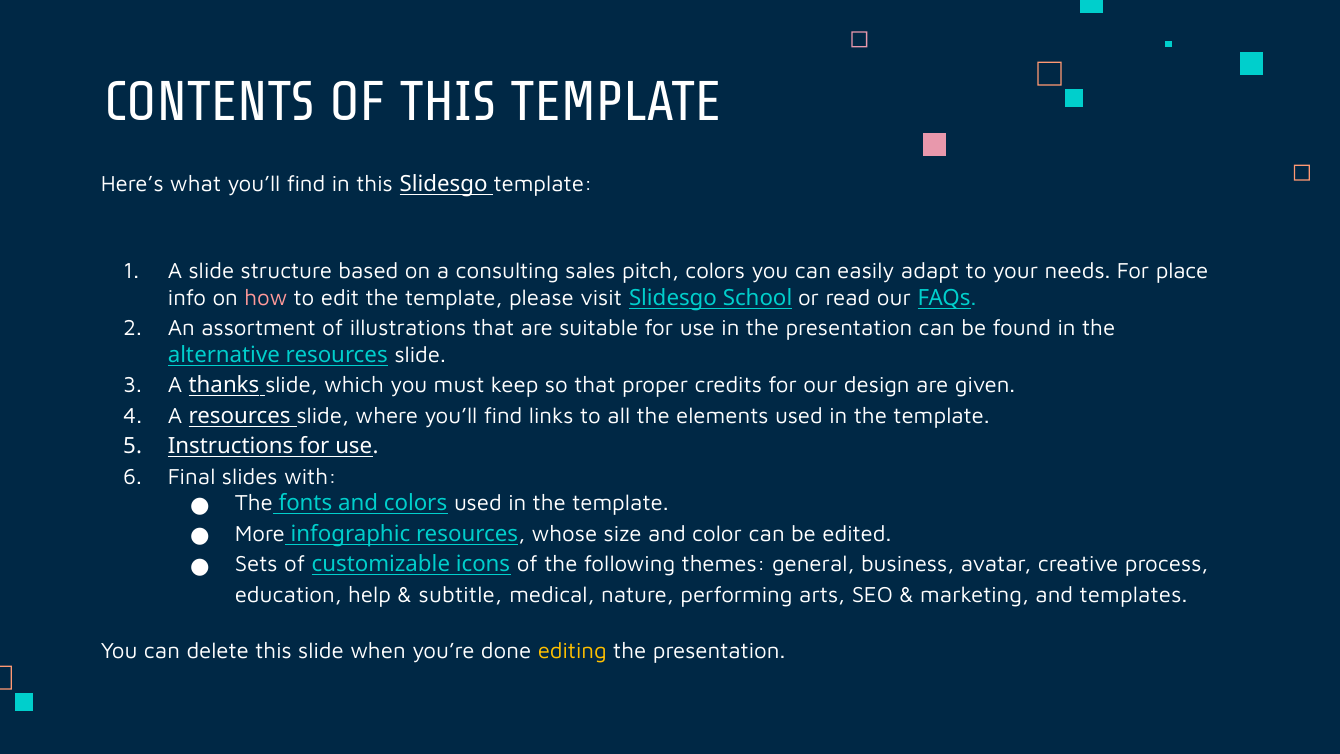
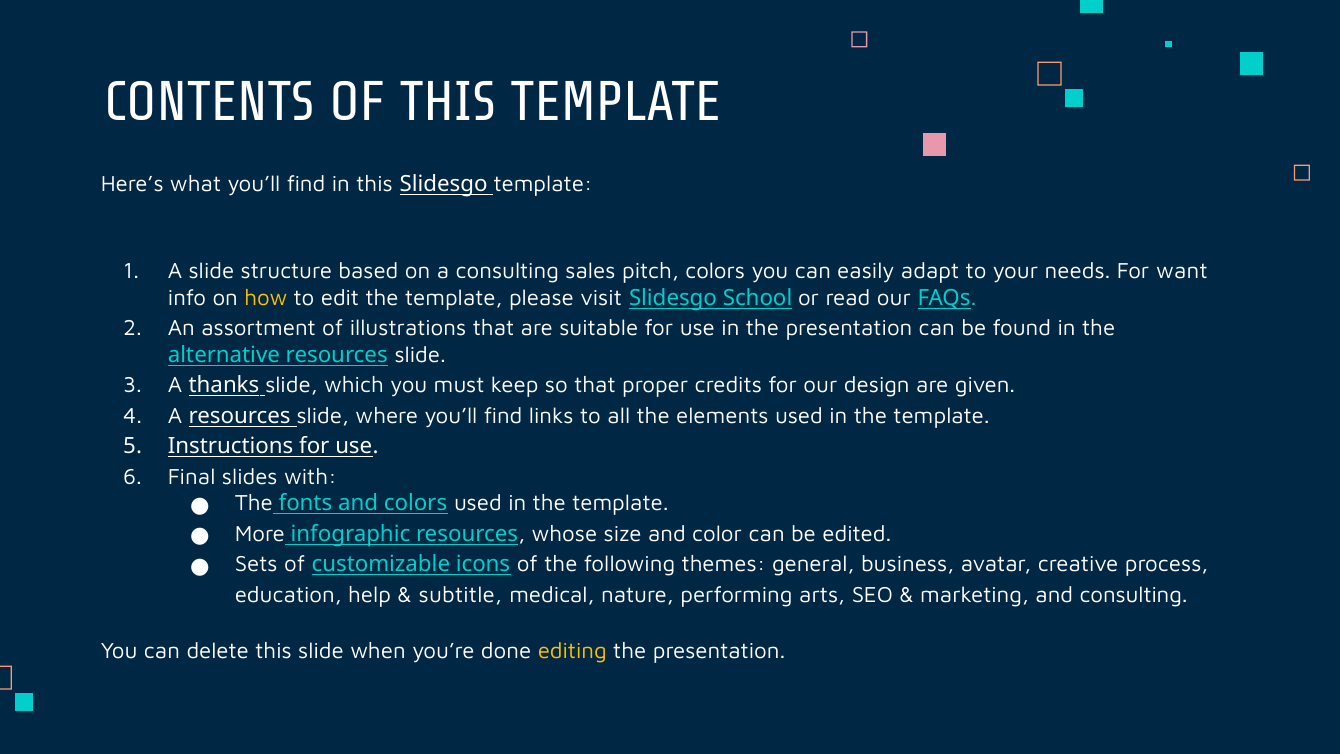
place: place -> want (1182, 271)
how colour: pink -> yellow (266, 298)
and templates: templates -> consulting (1134, 595)
